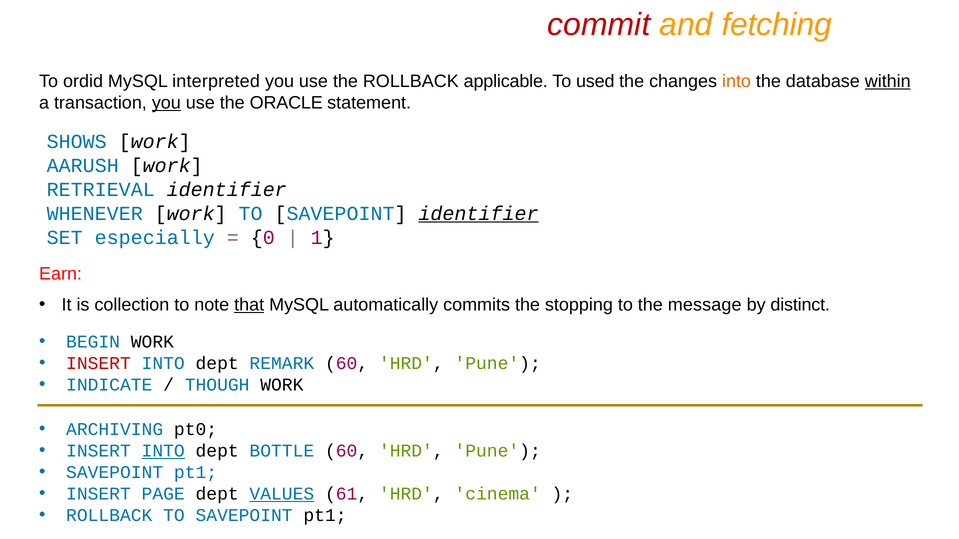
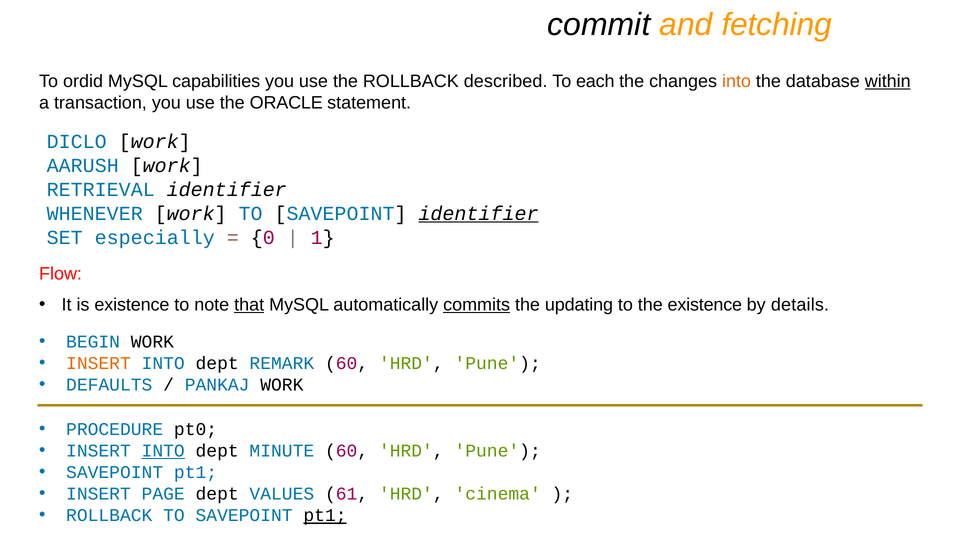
commit colour: red -> black (599, 25)
interpreted: interpreted -> capabilities (216, 81)
applicable: applicable -> described (506, 81)
used: used -> each (595, 81)
you underline: present -> none (166, 103)
SHOWS: SHOWS -> DICLO (77, 142)
Earn: Earn -> Flow (61, 274)
is collection: collection -> existence (132, 305)
commits underline: none -> present (477, 305)
stopping: stopping -> updating (579, 305)
the message: message -> existence (705, 305)
distinct: distinct -> details (800, 305)
INSERT colour: red -> orange (98, 363)
INDICATE: INDICATE -> DEFAULTS (109, 385)
THOUGH: THOUGH -> PANKAJ (217, 385)
ARCHIVING: ARCHIVING -> PROCEDURE (115, 430)
BOTTLE: BOTTLE -> MINUTE (282, 451)
VALUES underline: present -> none (282, 494)
pt1 underline: none -> present (325, 516)
